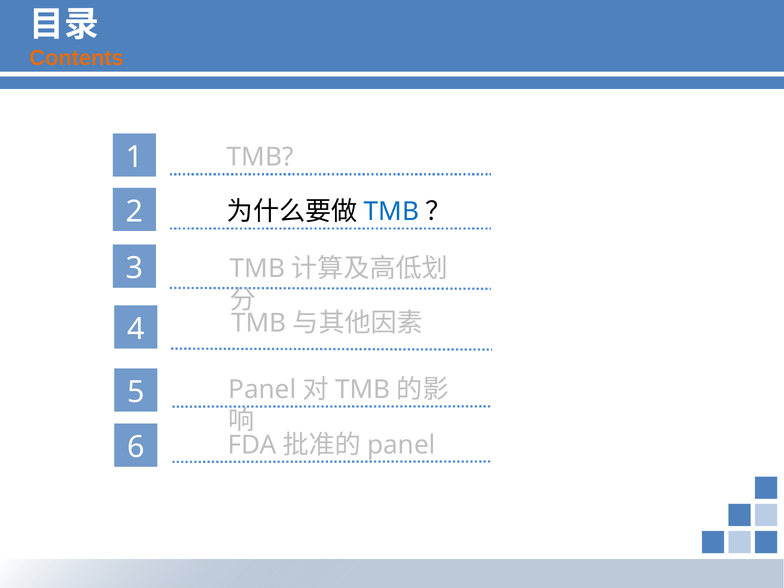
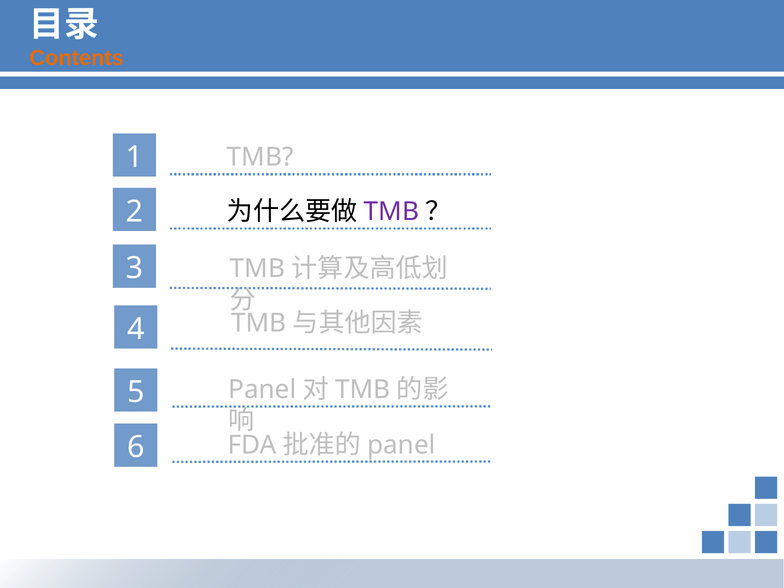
TMB colour: blue -> purple (391, 211)
